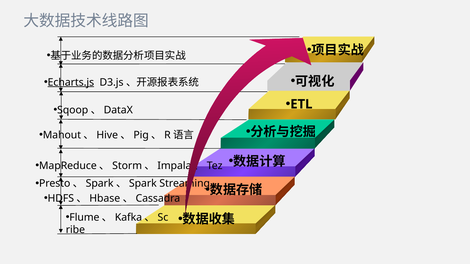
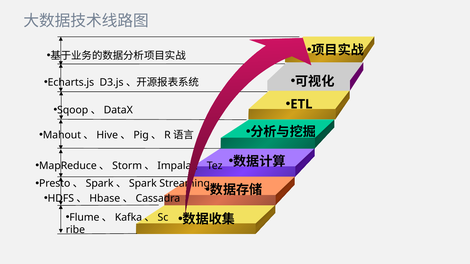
Echarts.js underline: present -> none (71, 82)
